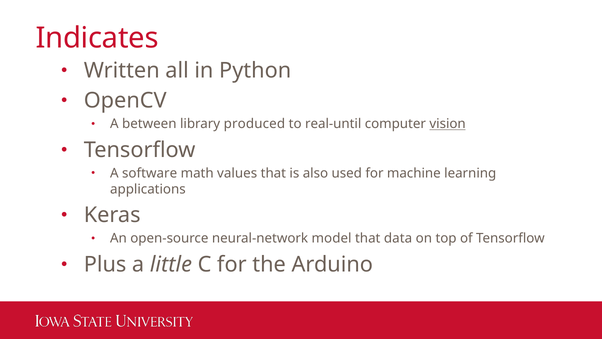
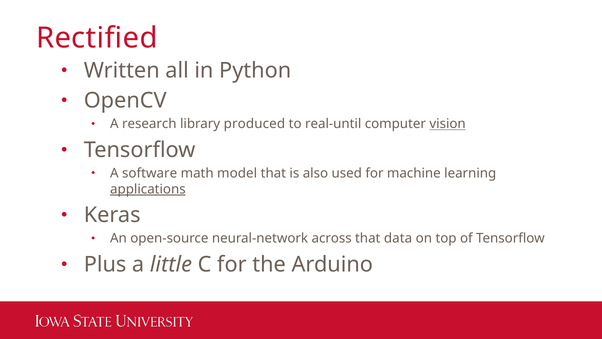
Indicates: Indicates -> Rectified (97, 38)
between: between -> research (149, 124)
values: values -> model (237, 173)
applications underline: none -> present (148, 189)
model: model -> across (332, 238)
